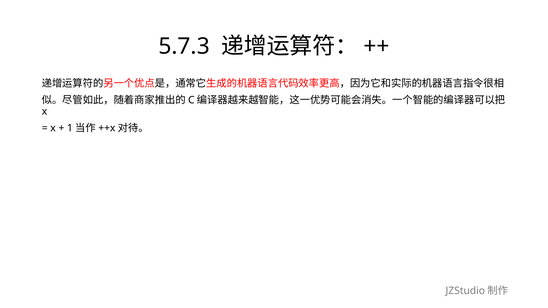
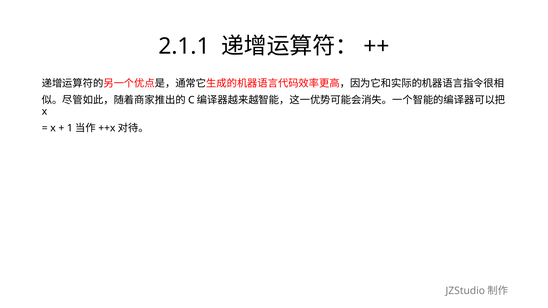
5.7.3: 5.7.3 -> 2.1.1 (184, 46)
